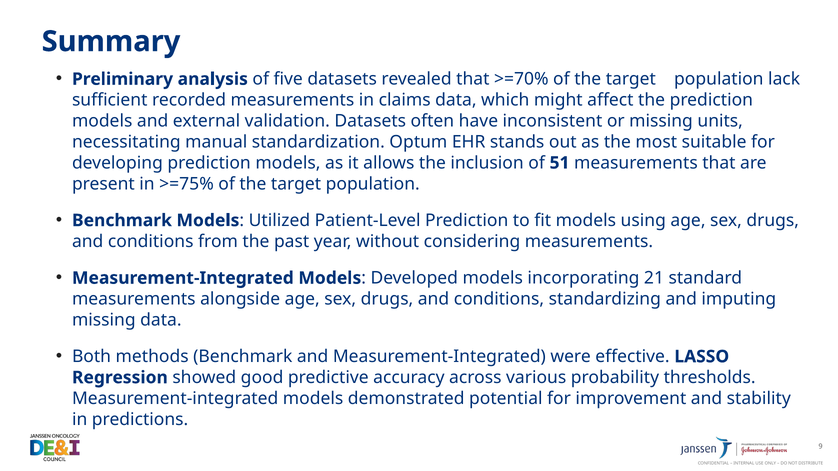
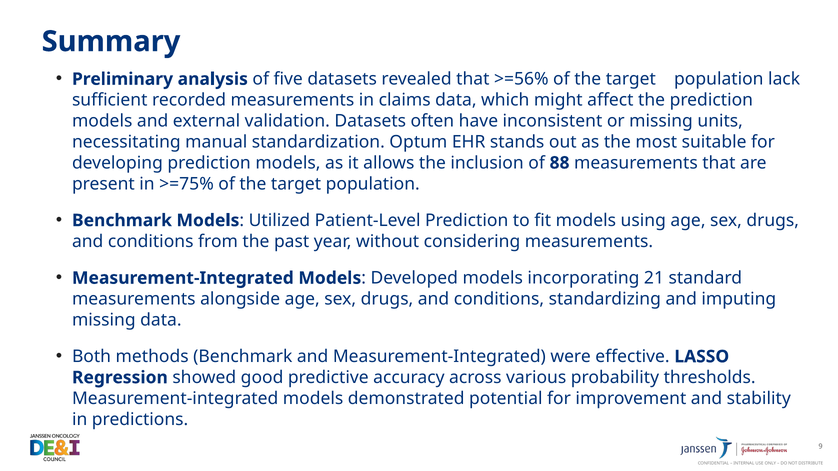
>=70%: >=70% -> >=56% (521, 79)
51: 51 -> 88 (560, 163)
